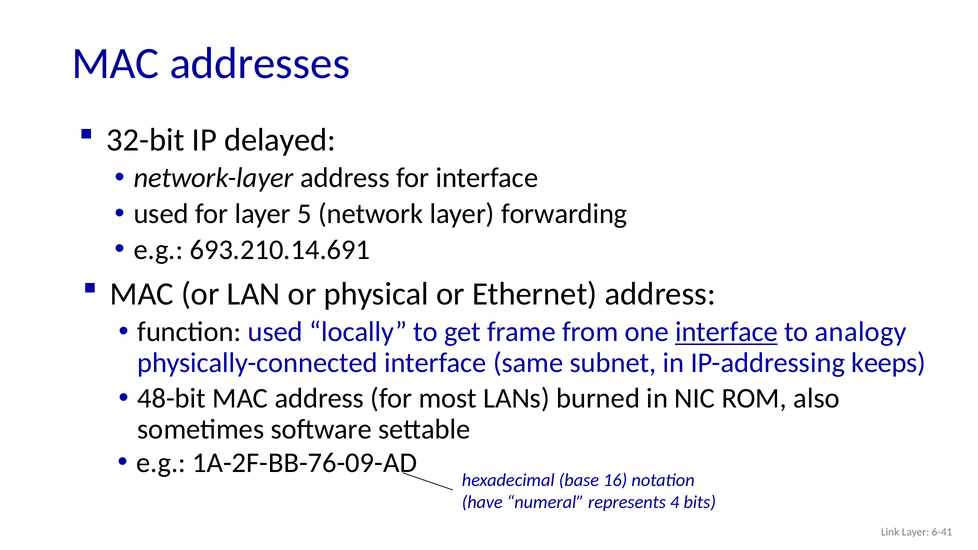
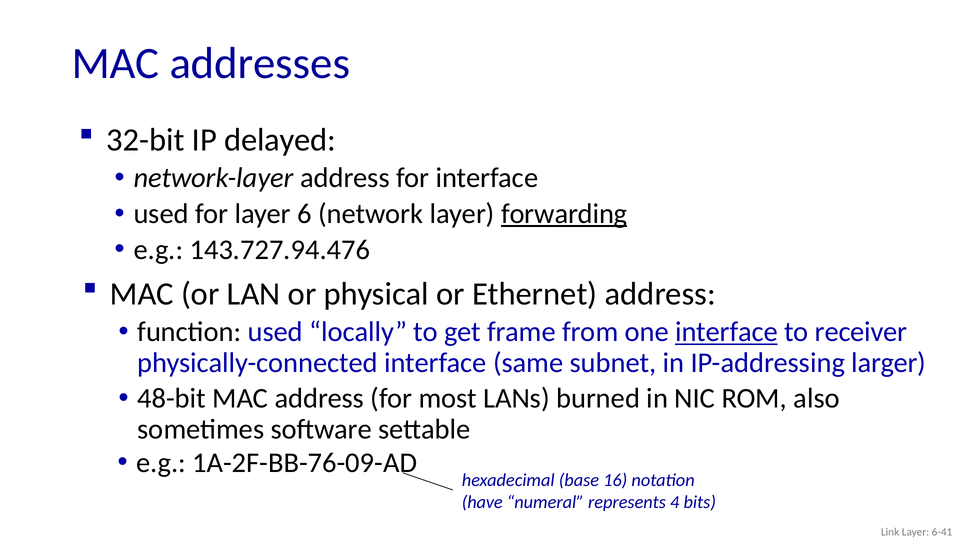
5: 5 -> 6 (304, 214)
forwarding underline: none -> present (564, 214)
693.210.14.691: 693.210.14.691 -> 143.727.94.476 (280, 250)
analogy: analogy -> receiver (861, 332)
keeps: keeps -> larger (889, 363)
